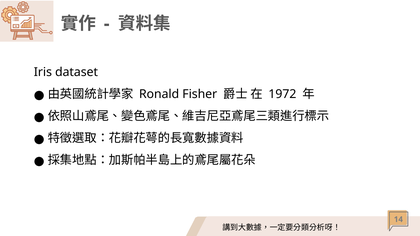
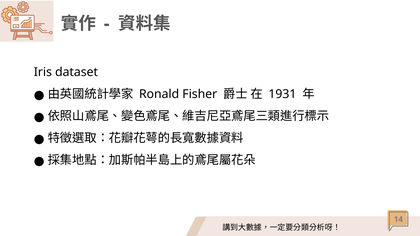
1972: 1972 -> 1931 (282, 94)
